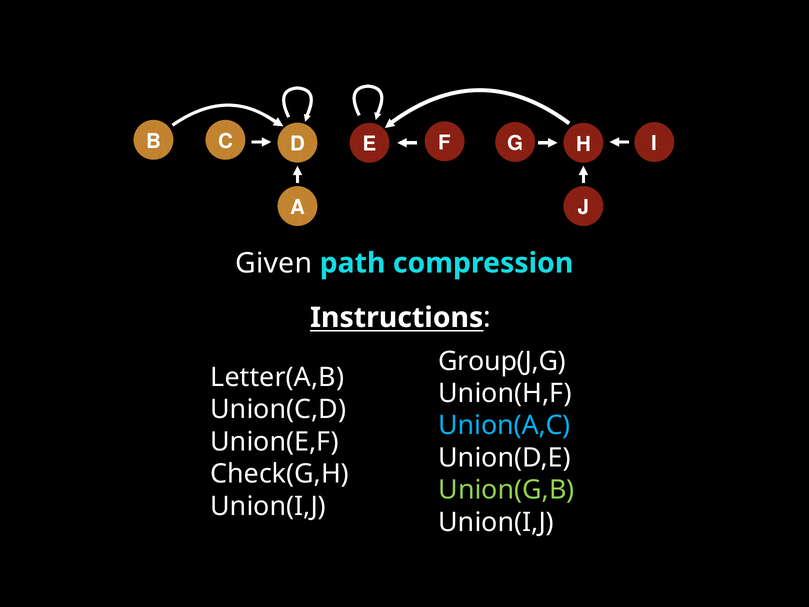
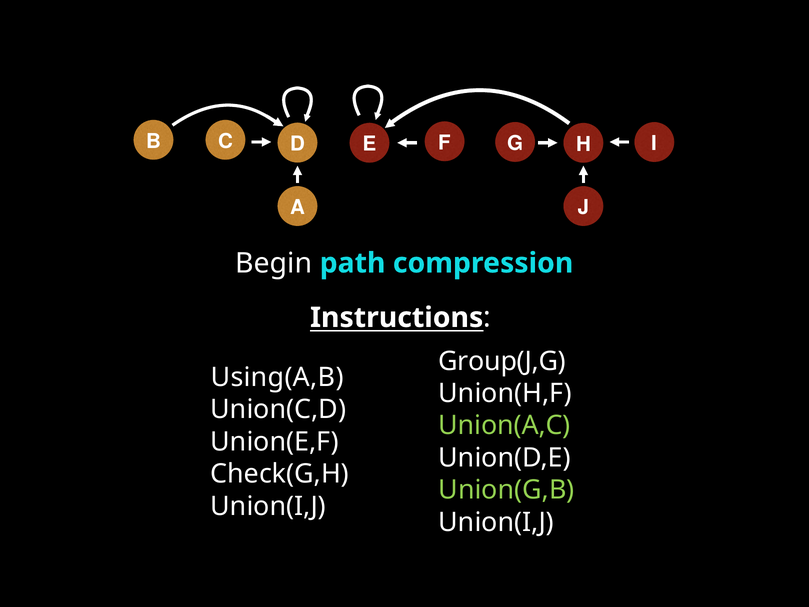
Given: Given -> Begin (274, 263)
Letter(A,B: Letter(A,B -> Using(A,B (277, 377)
Union(A,C colour: light blue -> light green (504, 425)
